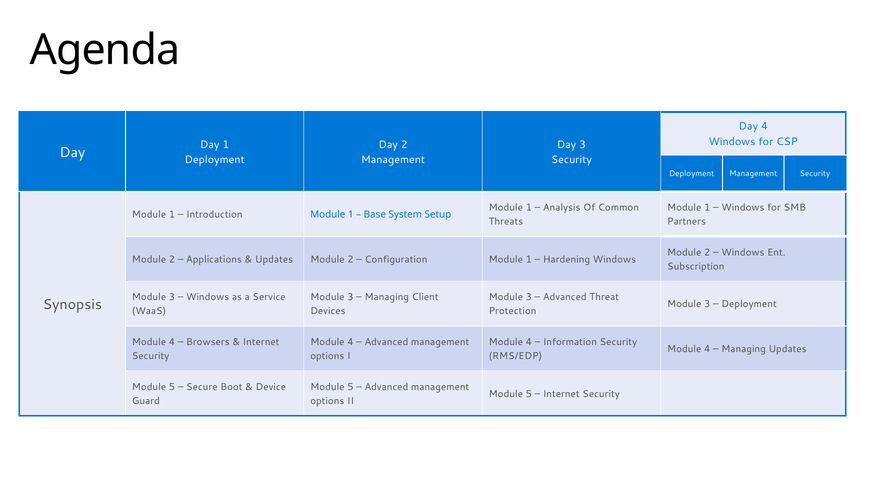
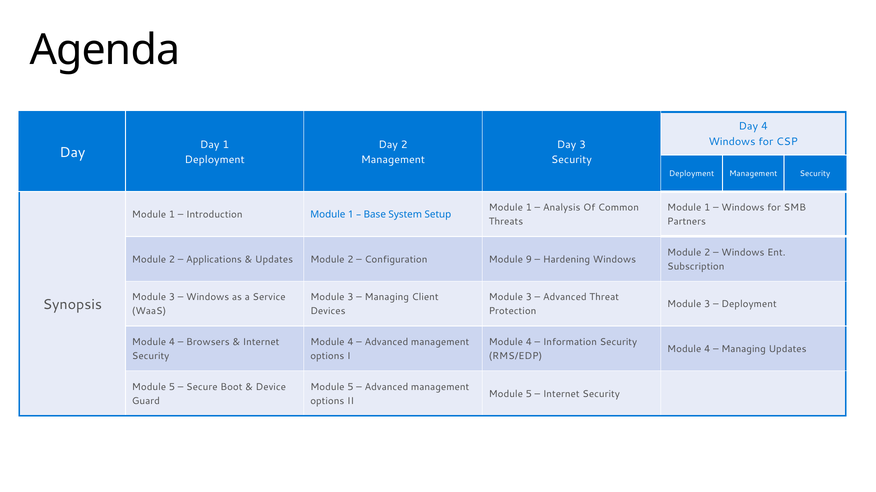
Configuration Module 1: 1 -> 9 (529, 260)
